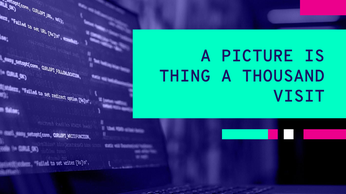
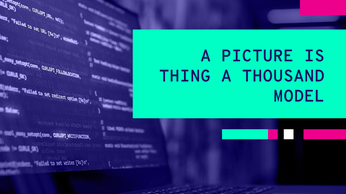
VISIT: VISIT -> MODEL (299, 96)
